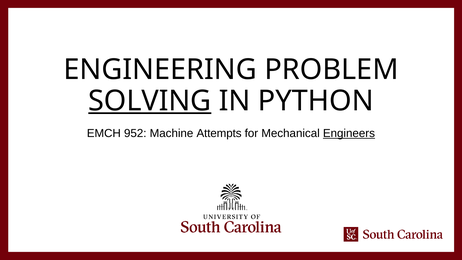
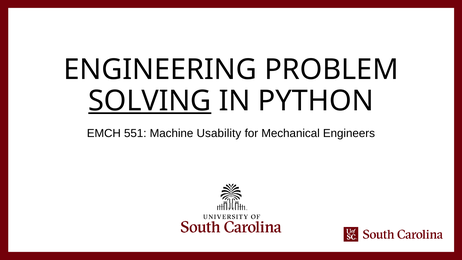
952: 952 -> 551 (135, 133)
Attempts: Attempts -> Usability (219, 133)
Engineers underline: present -> none (349, 133)
